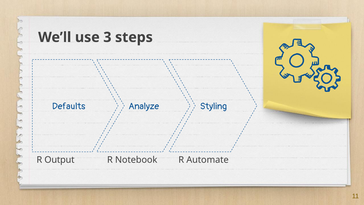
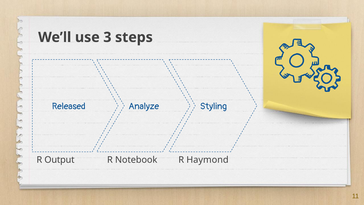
Defaults: Defaults -> Released (69, 106)
Automate: Automate -> Haymond (207, 160)
